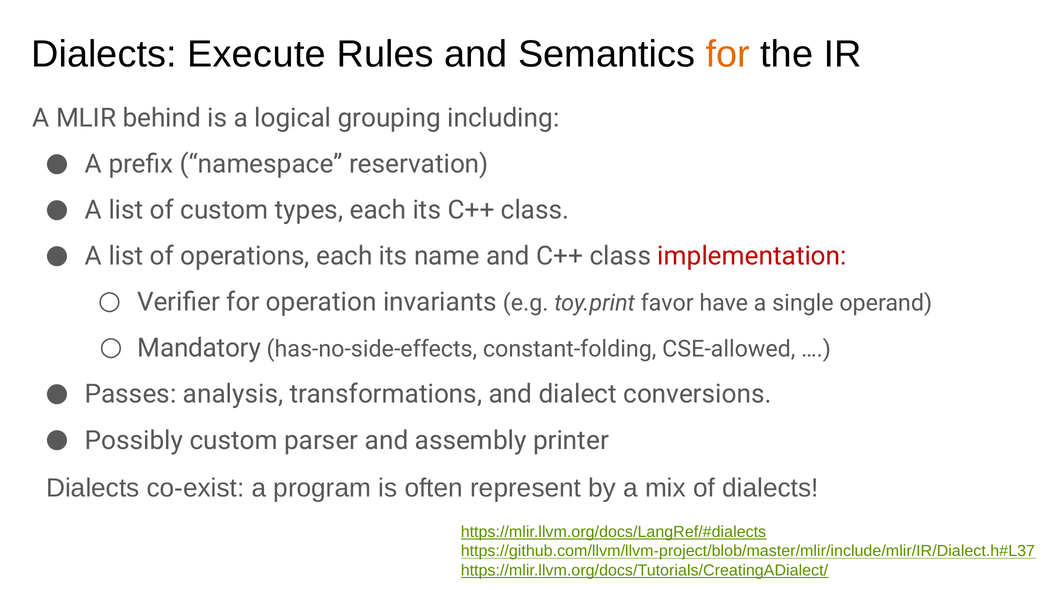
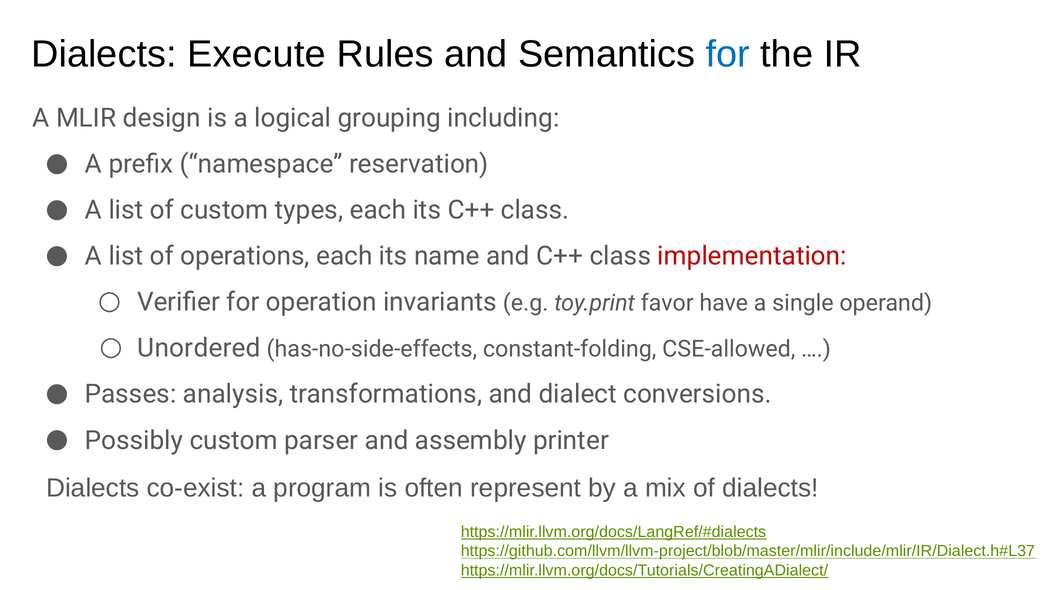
for colour: orange -> blue (728, 54)
behind: behind -> design (162, 118)
Mandatory: Mandatory -> Unordered (199, 349)
